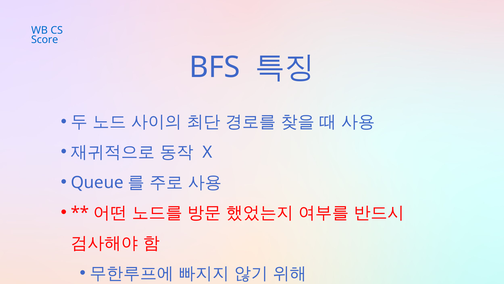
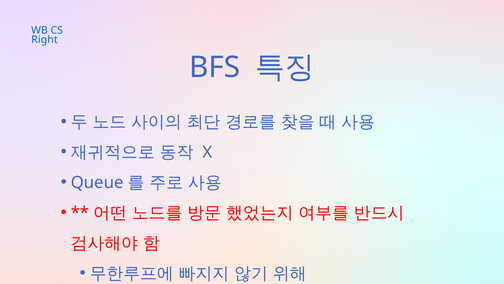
Score: Score -> Right (45, 39)
